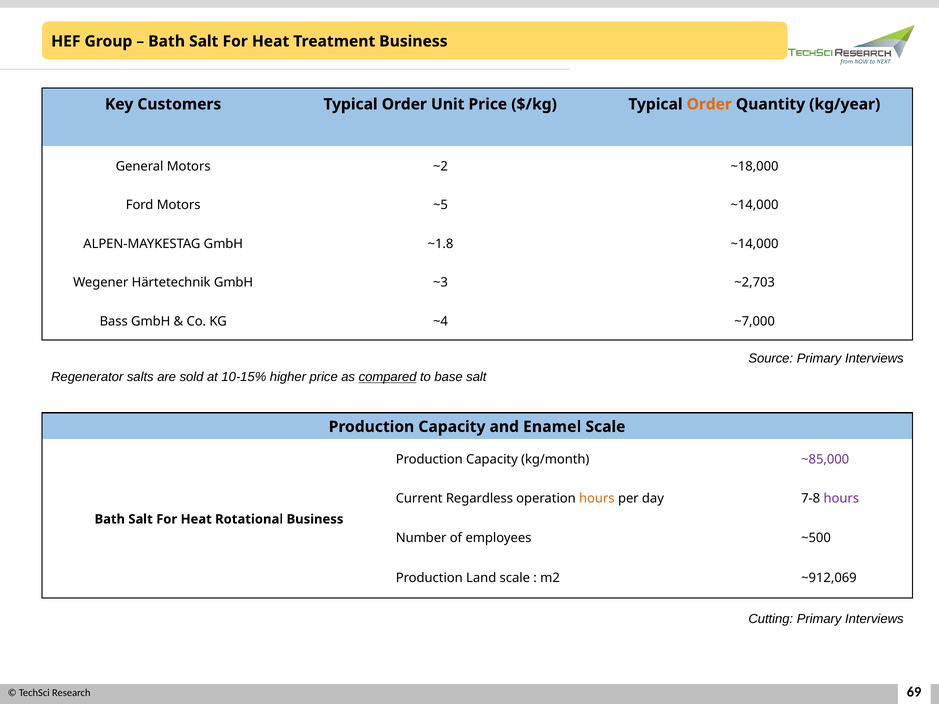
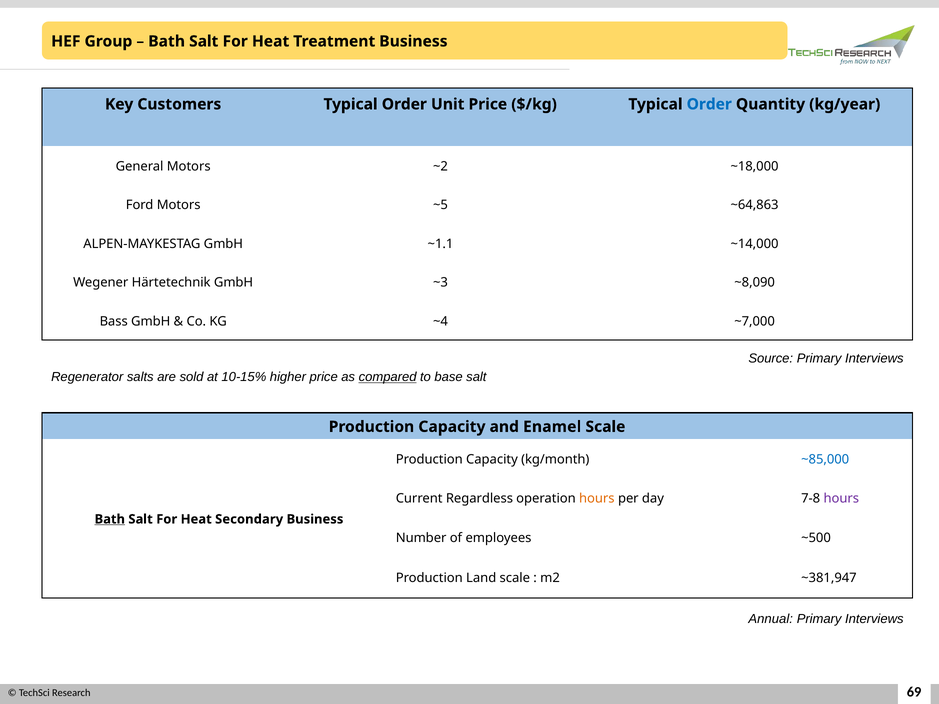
Order colour: orange -> blue (709, 104)
~5 ~14,000: ~14,000 -> ~64,863 (755, 205)
~1.8: ~1.8 -> ~1.1 (440, 244)
~2,703: ~2,703 -> ~8,090 (755, 283)
~85,000 colour: purple -> blue (825, 459)
Bath underline: none -> present (110, 519)
Rotational: Rotational -> Secondary (249, 519)
~912,069: ~912,069 -> ~381,947 (829, 578)
Cutting: Cutting -> Annual (771, 619)
